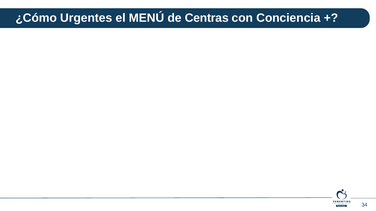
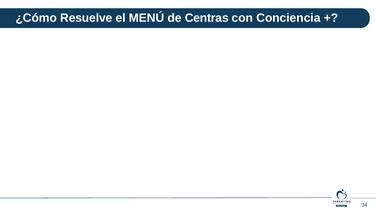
Urgentes: Urgentes -> Resuelve (86, 18)
